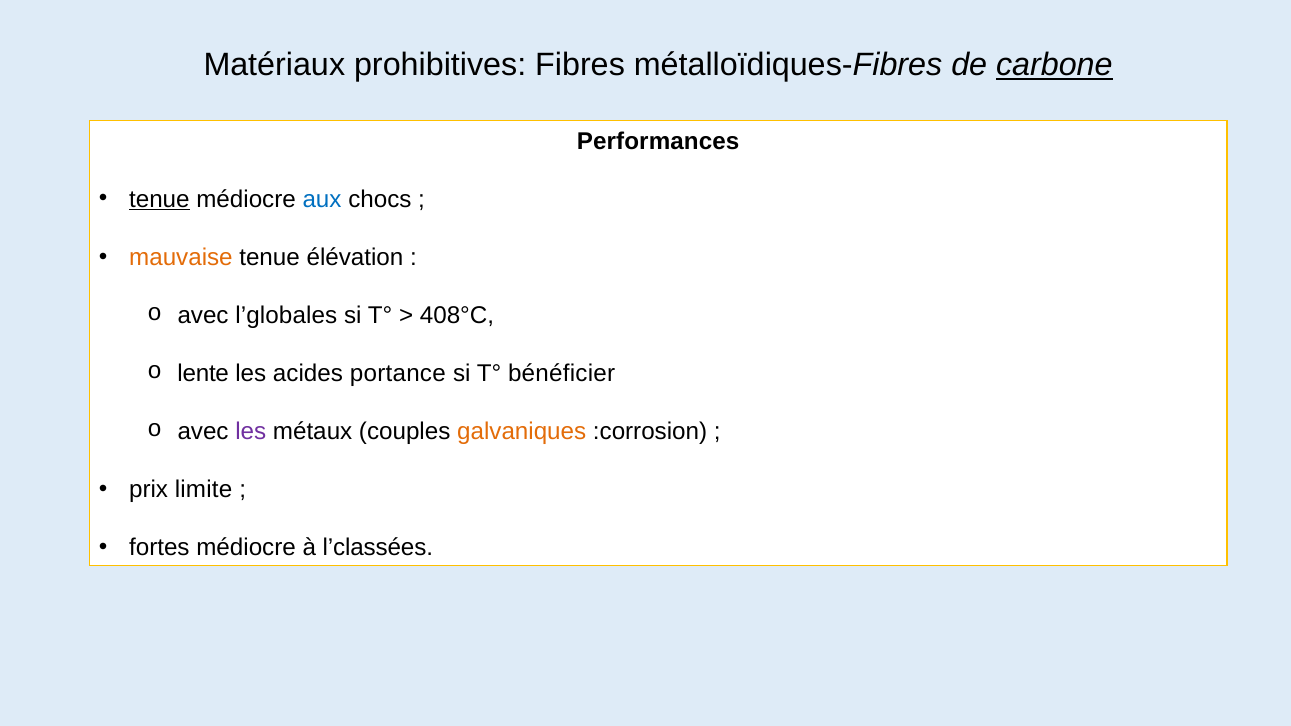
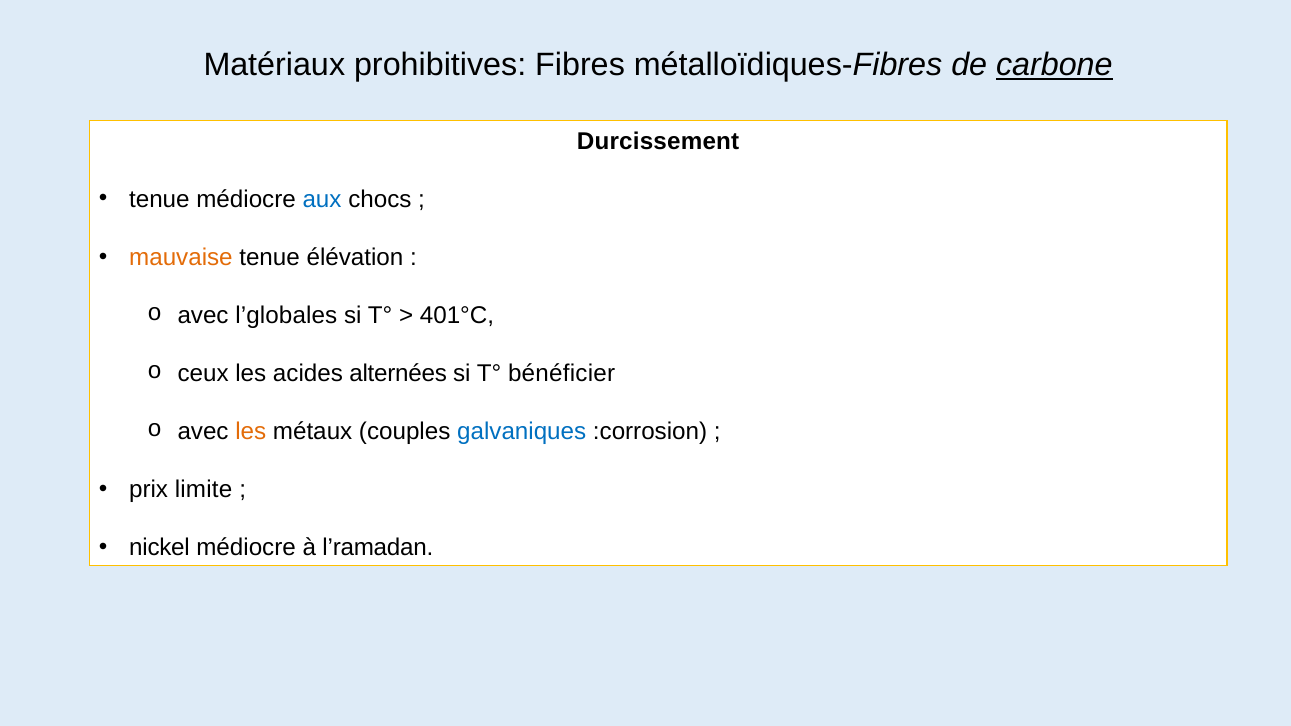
Performances: Performances -> Durcissement (658, 141)
tenue underline: present -> none (159, 199)
408°C: 408°C -> 401°C (457, 315)
lente: lente -> ceux (203, 374)
portance: portance -> alternées (398, 374)
les colour: purple -> orange (251, 432)
galvaniques colour: orange -> blue (522, 432)
fortes: fortes -> nickel (160, 548)
l’classées: l’classées -> l’ramadan (378, 548)
